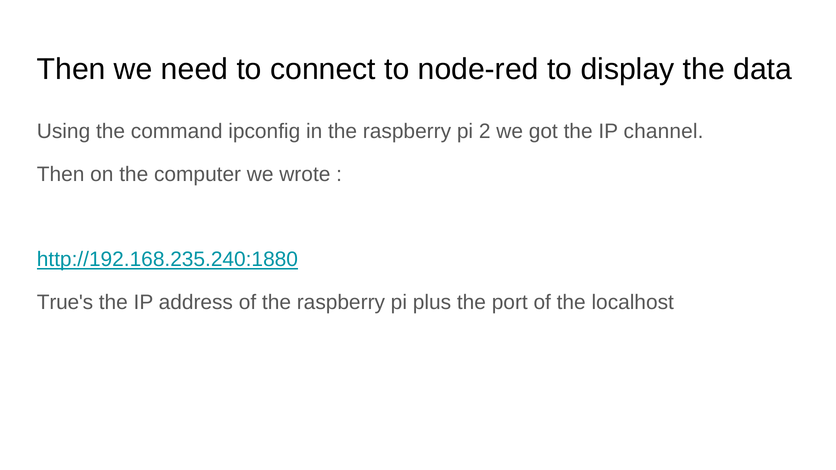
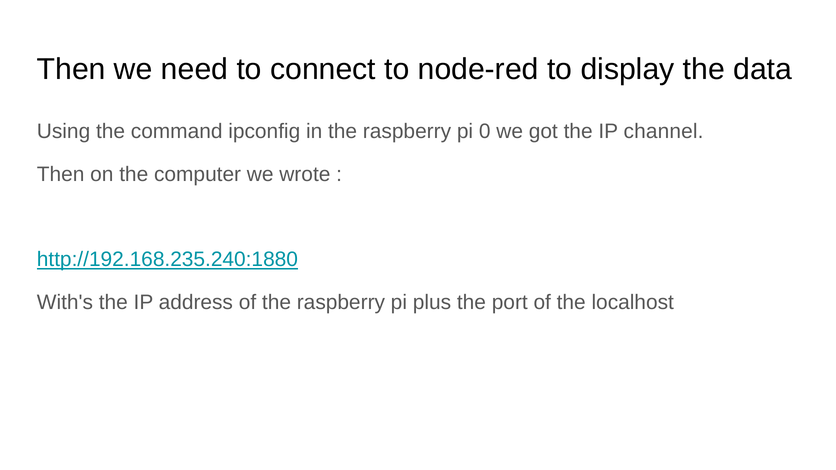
2: 2 -> 0 (485, 131)
True's: True's -> With's (65, 302)
